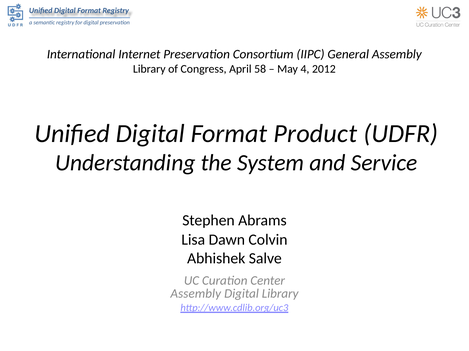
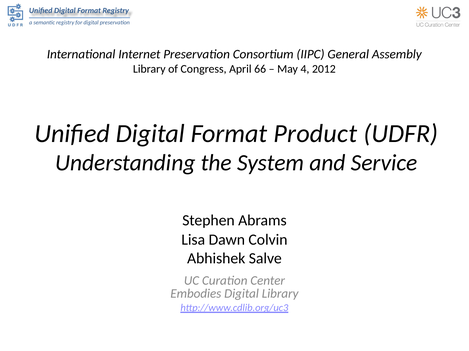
58: 58 -> 66 (260, 69)
Assembly: Assembly -> Embodies (196, 294)
